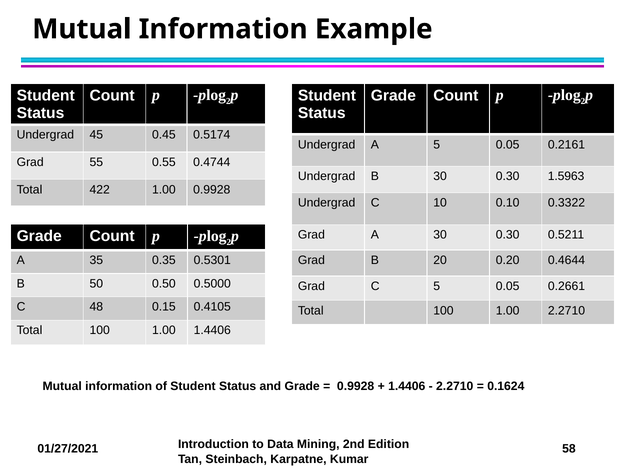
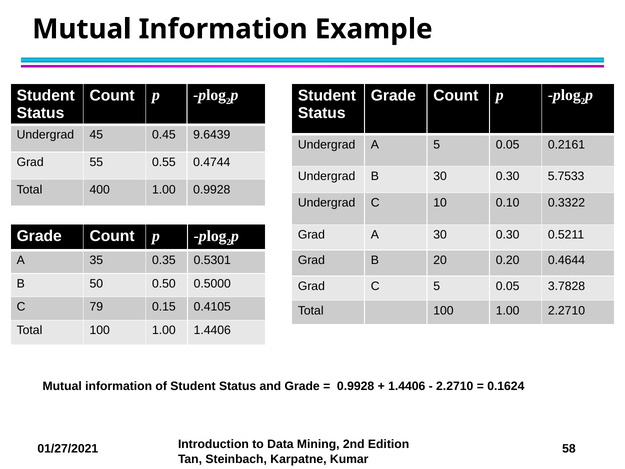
0.5174: 0.5174 -> 9.6439 (212, 135)
1.5963: 1.5963 -> 5.7533 (566, 176)
422: 422 -> 400 (100, 189)
0.2661: 0.2661 -> 3.7828 (566, 286)
48: 48 -> 79 (96, 307)
